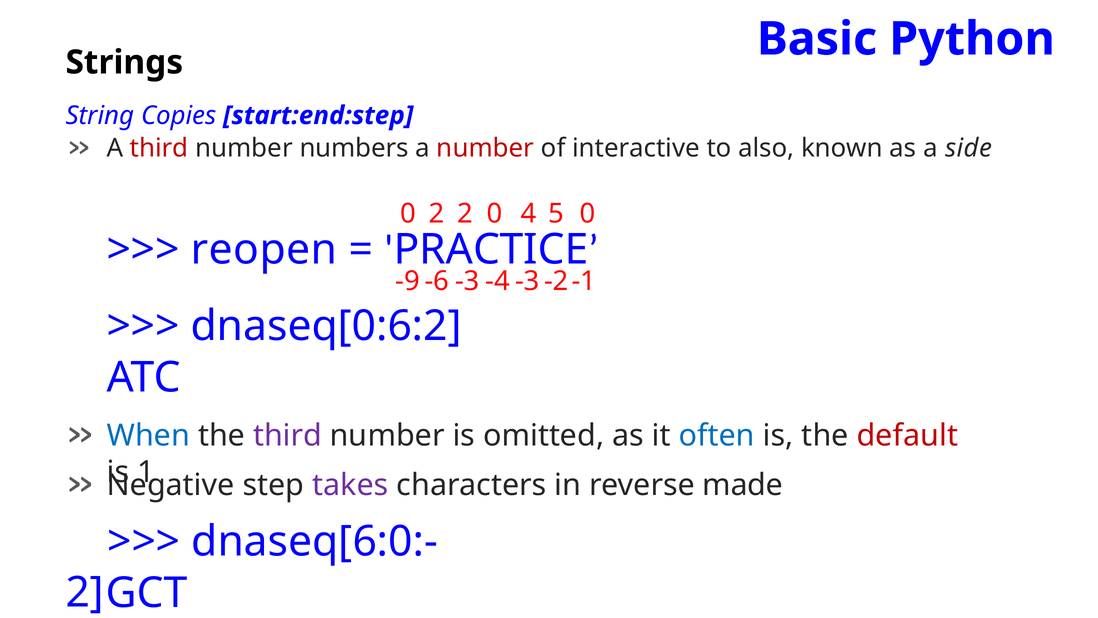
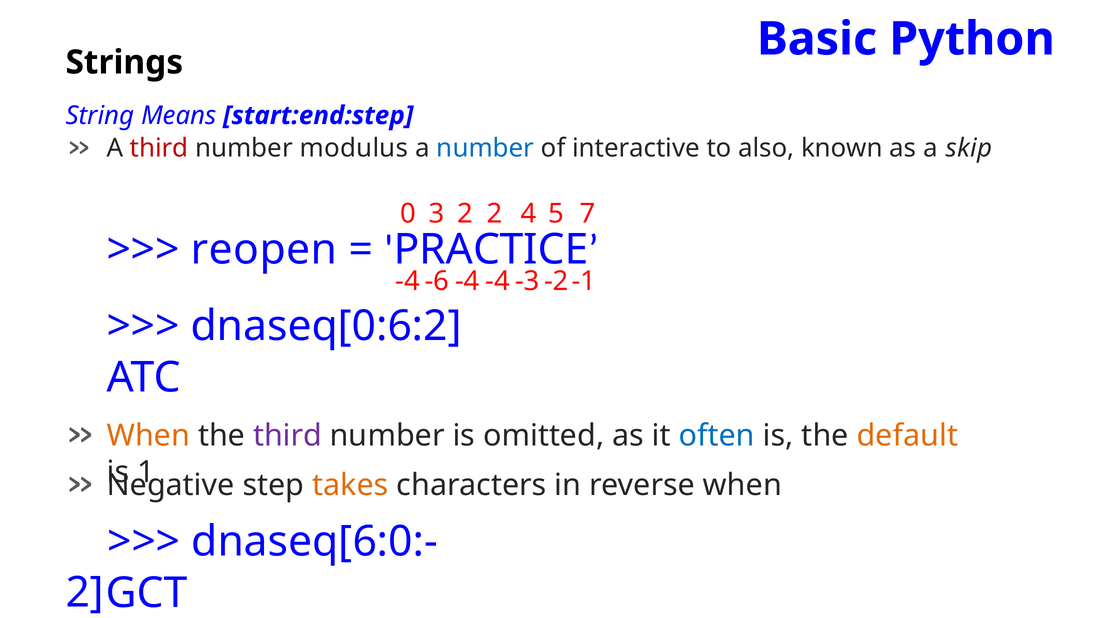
Copies: Copies -> Means (179, 115)
numbers: numbers -> modulus (354, 148)
number colour: red -> blue (485, 148)
side: side -> skip (969, 148)
0 2: 2 -> 3 (437, 213)
2 0: 0 -> 2 (495, 213)
5 0: 0 -> 7 (588, 213)
-9: -9 -> -4 (408, 281)
-3: -3 -> -4 (467, 281)
When colour: blue -> orange (148, 435)
default colour: red -> orange (907, 435)
takes colour: purple -> orange (350, 485)
reverse made: made -> when (742, 485)
